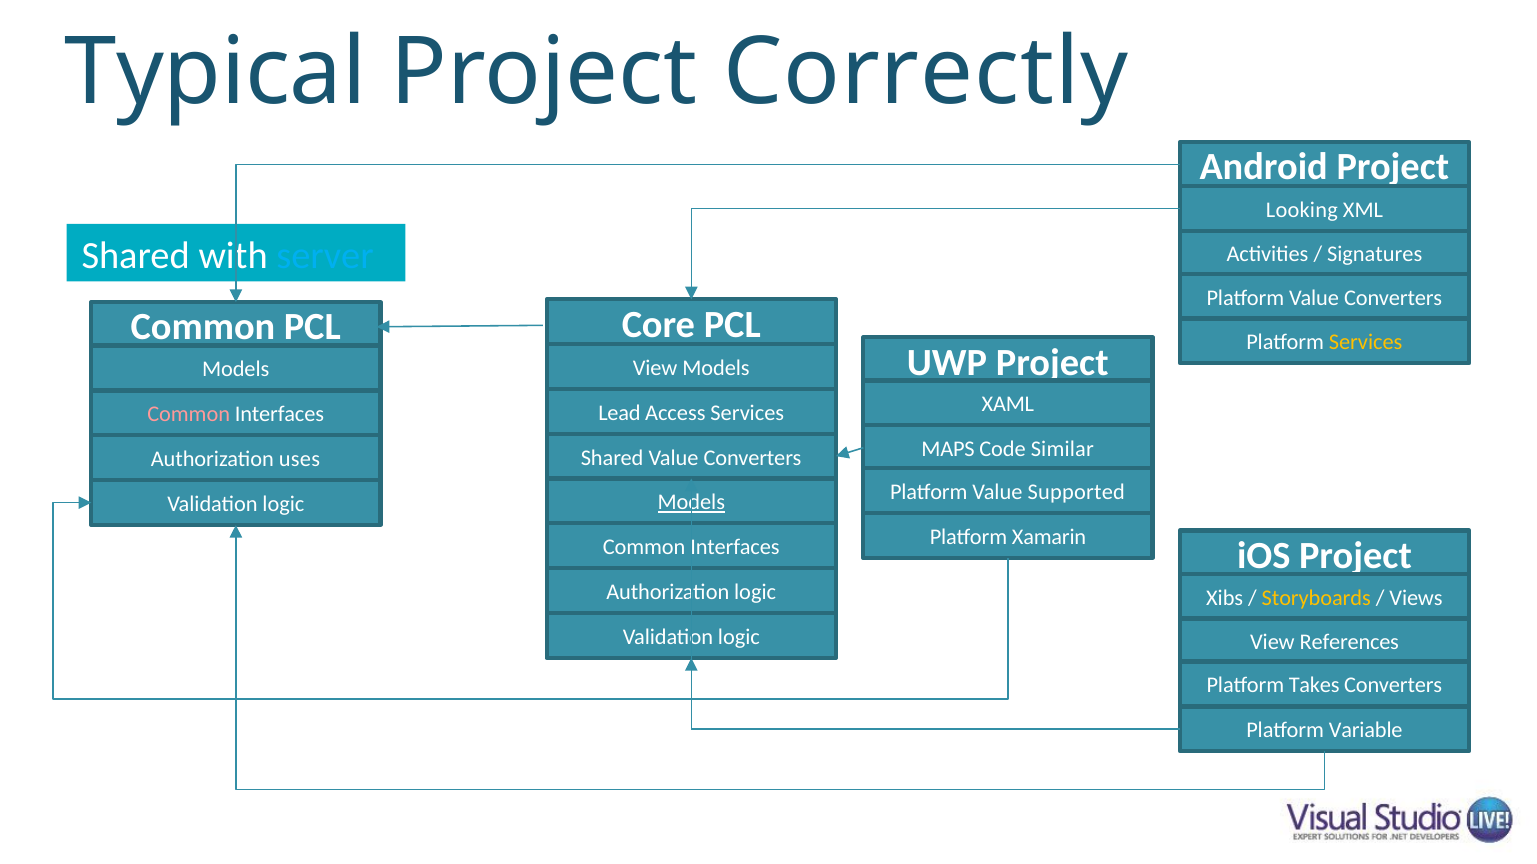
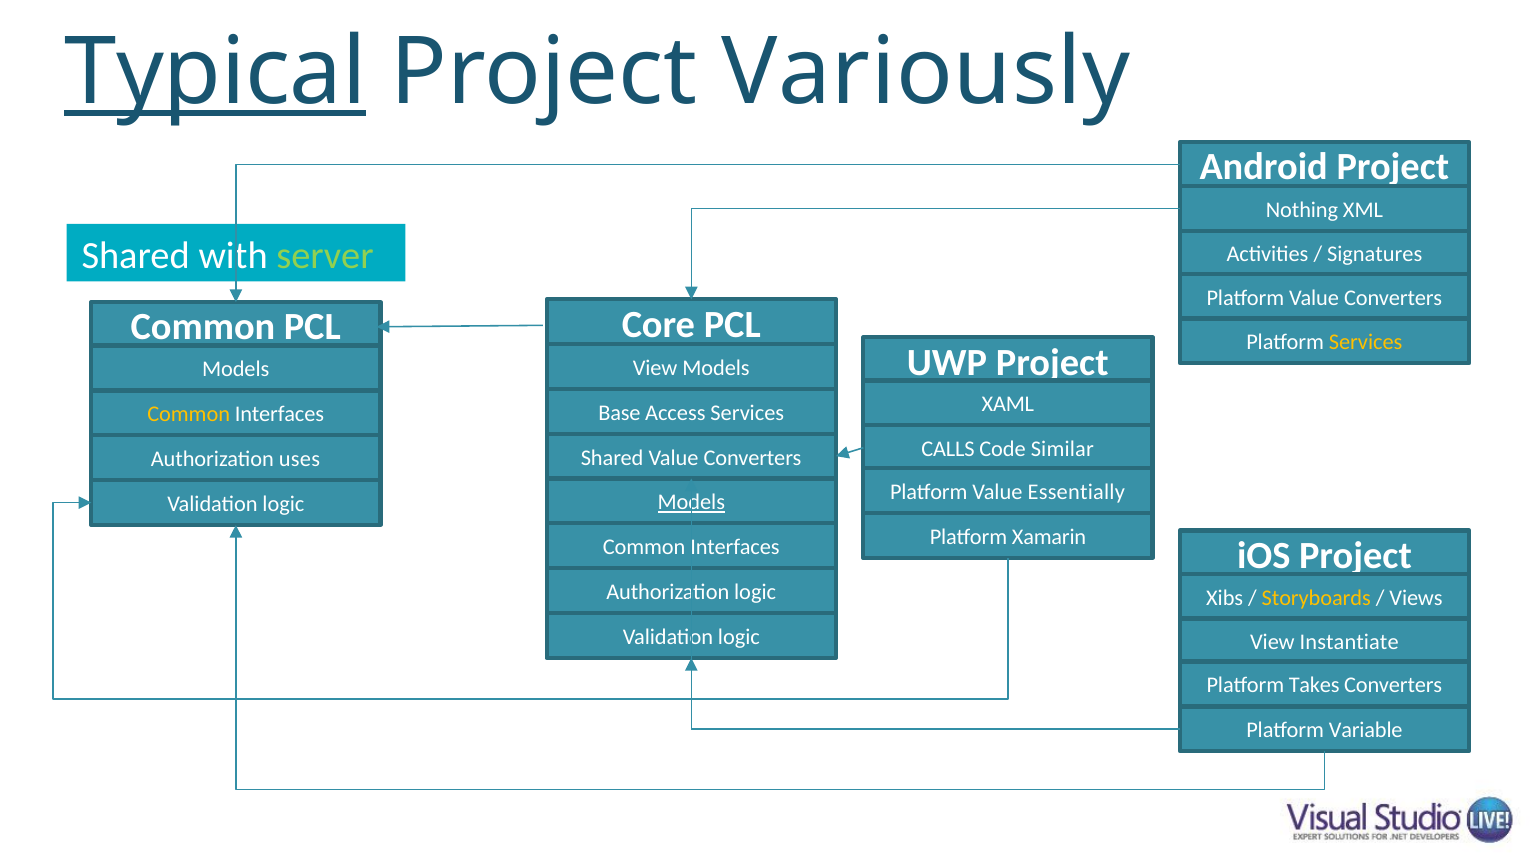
Typical underline: none -> present (215, 73)
Correctly: Correctly -> Variously (926, 73)
Looking: Looking -> Nothing (1302, 210)
server colour: light blue -> light green (325, 256)
Lead: Lead -> Base (619, 413)
Common colour: pink -> yellow (189, 415)
MAPS: MAPS -> CALLS (948, 450)
Supported: Supported -> Essentially (1076, 493)
References: References -> Instantiate (1349, 643)
